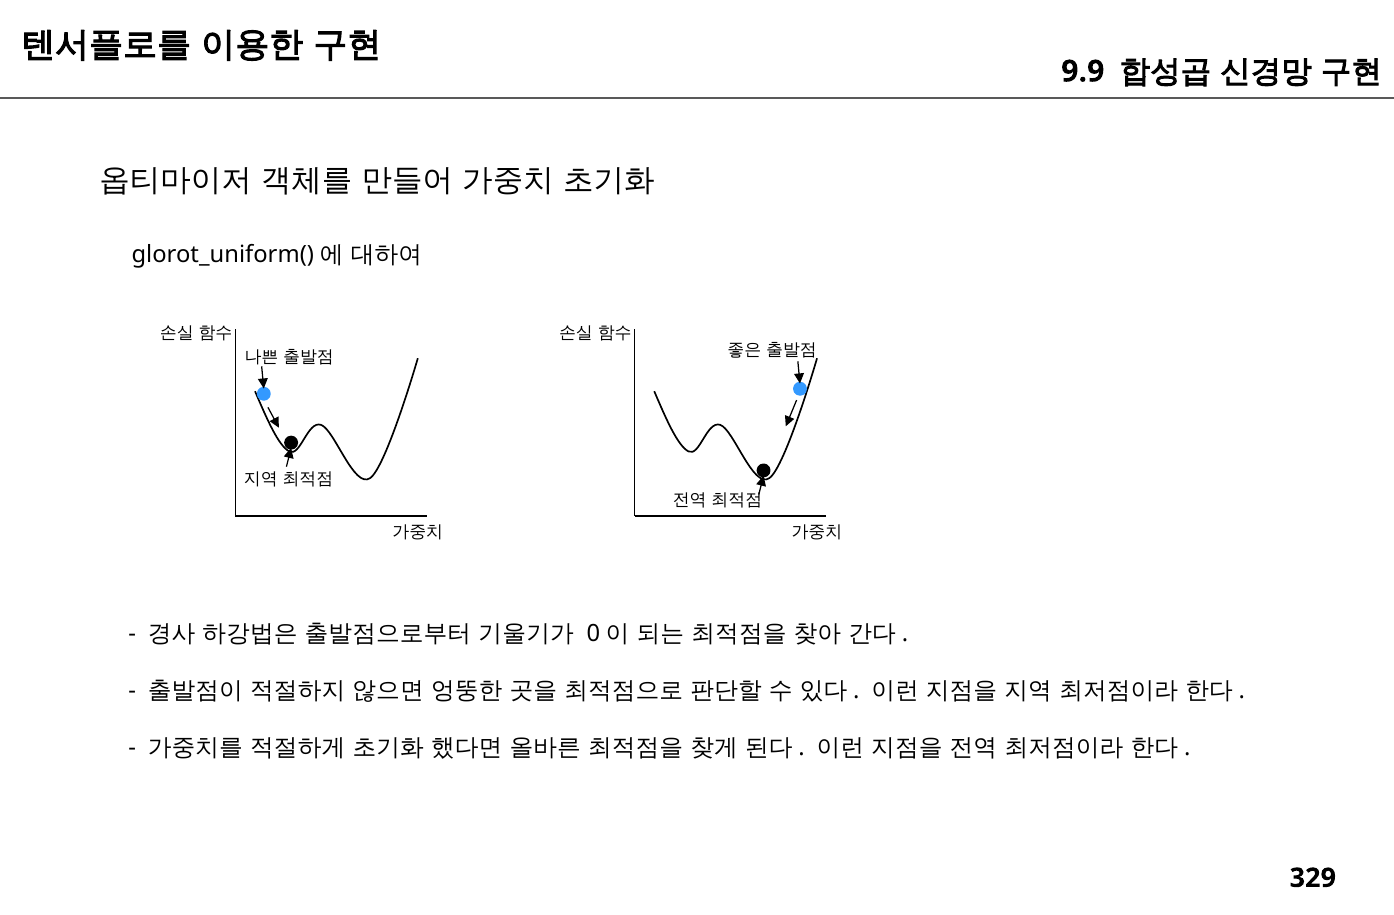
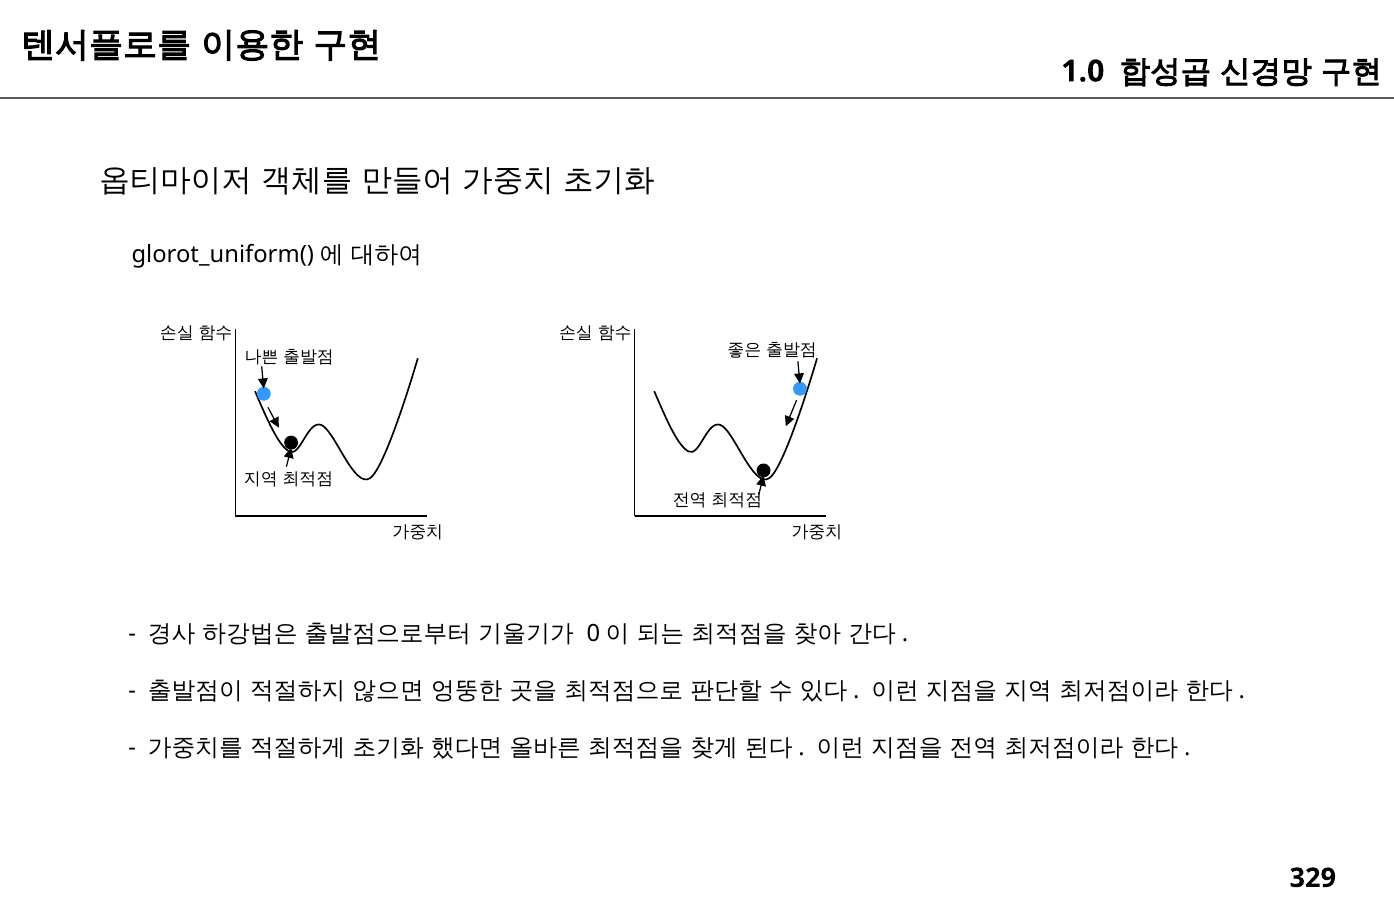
9.9: 9.9 -> 1.0 (1083, 71)
